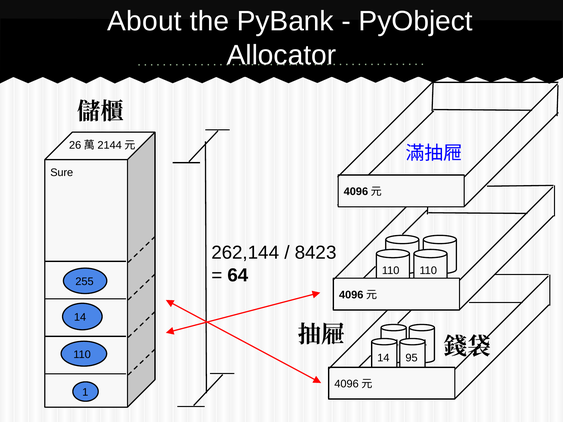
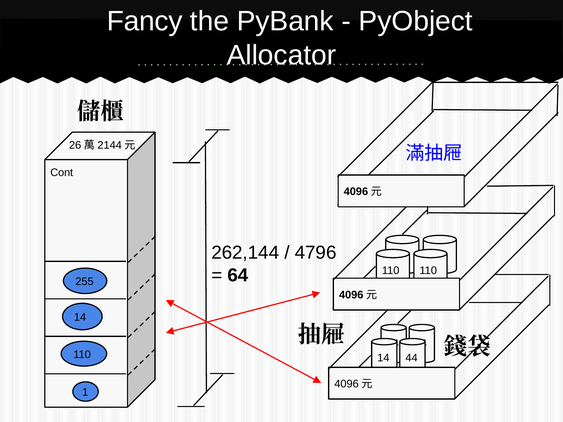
About: About -> Fancy (145, 21)
Sure: Sure -> Cont (62, 173)
8423: 8423 -> 4796 (316, 253)
95: 95 -> 44 (412, 358)
